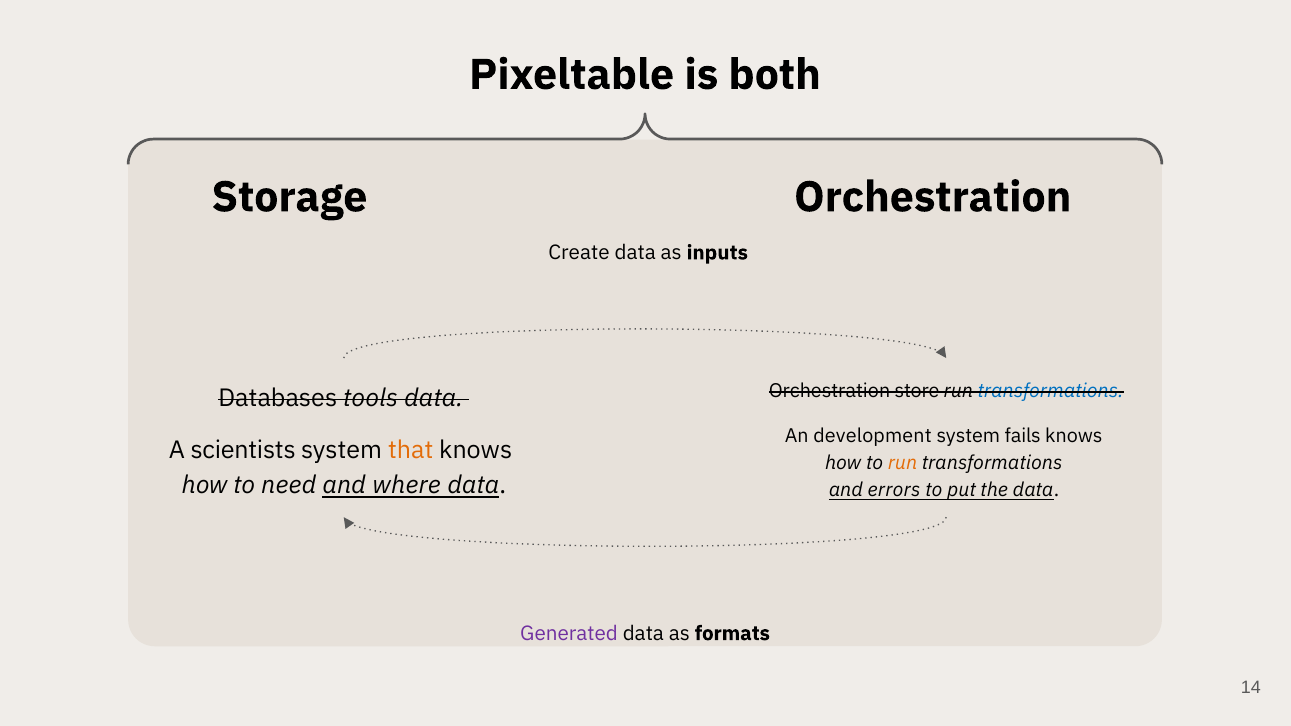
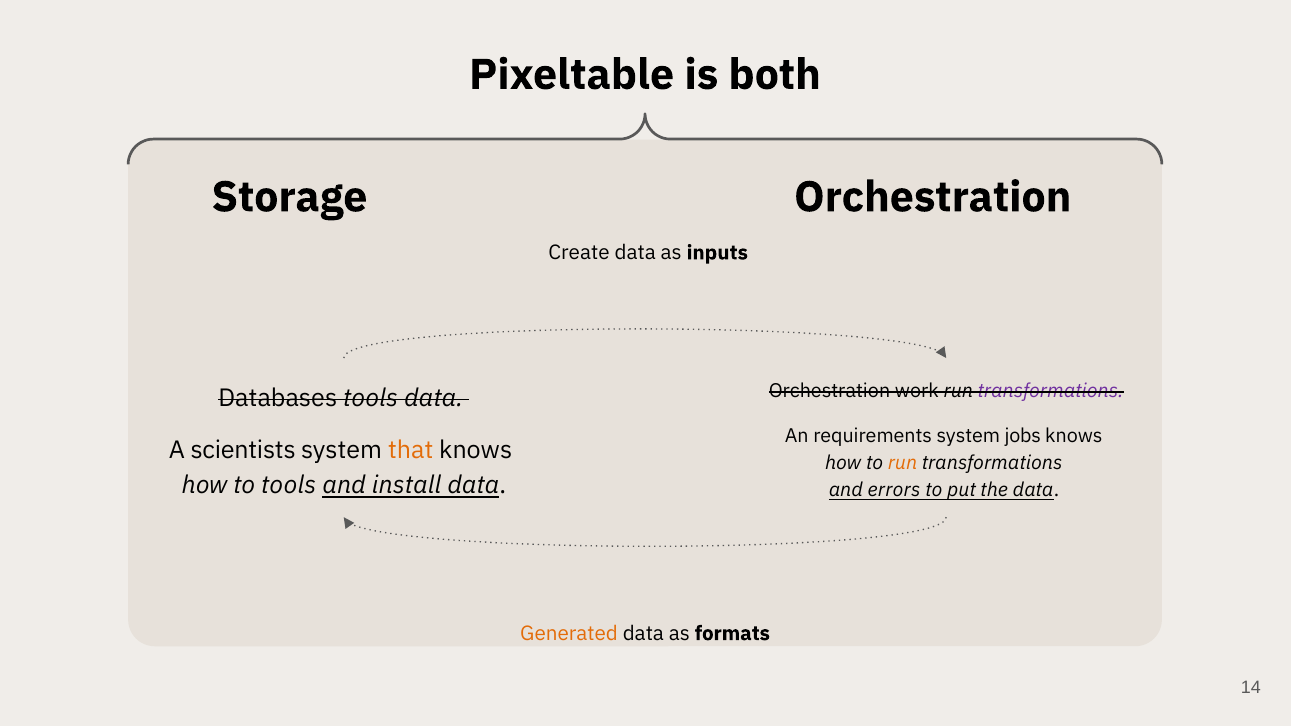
store: store -> work (917, 391)
transformations colour: blue -> purple (1051, 391)
development: development -> requirements (873, 436)
fails: fails -> jobs (1023, 436)
to need: need -> tools (289, 485)
where: where -> install (407, 485)
Generated colour: purple -> orange (569, 634)
